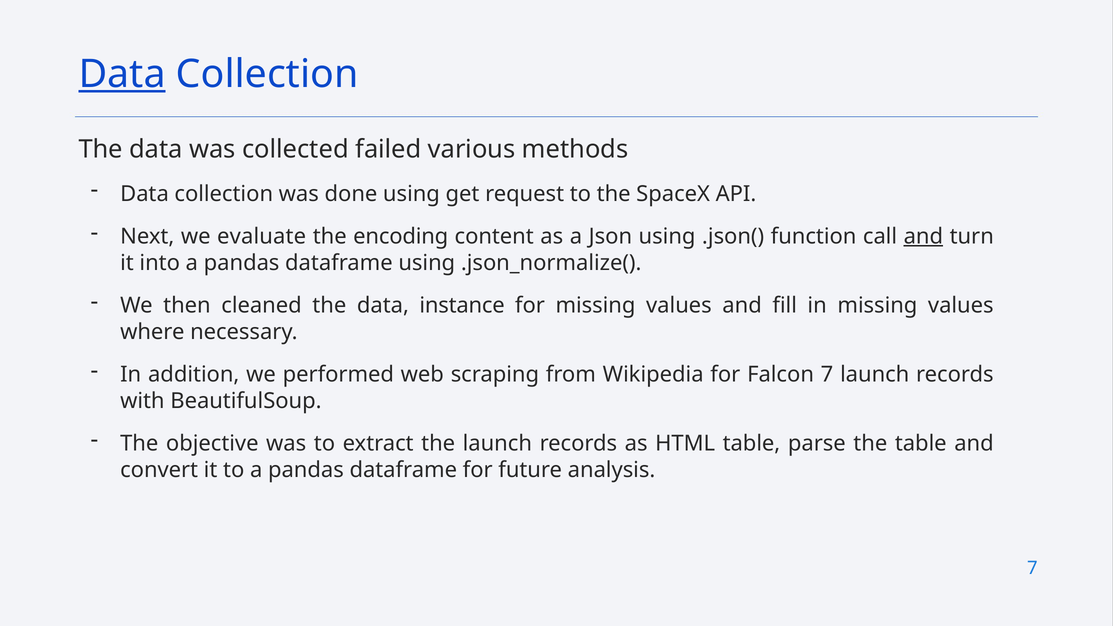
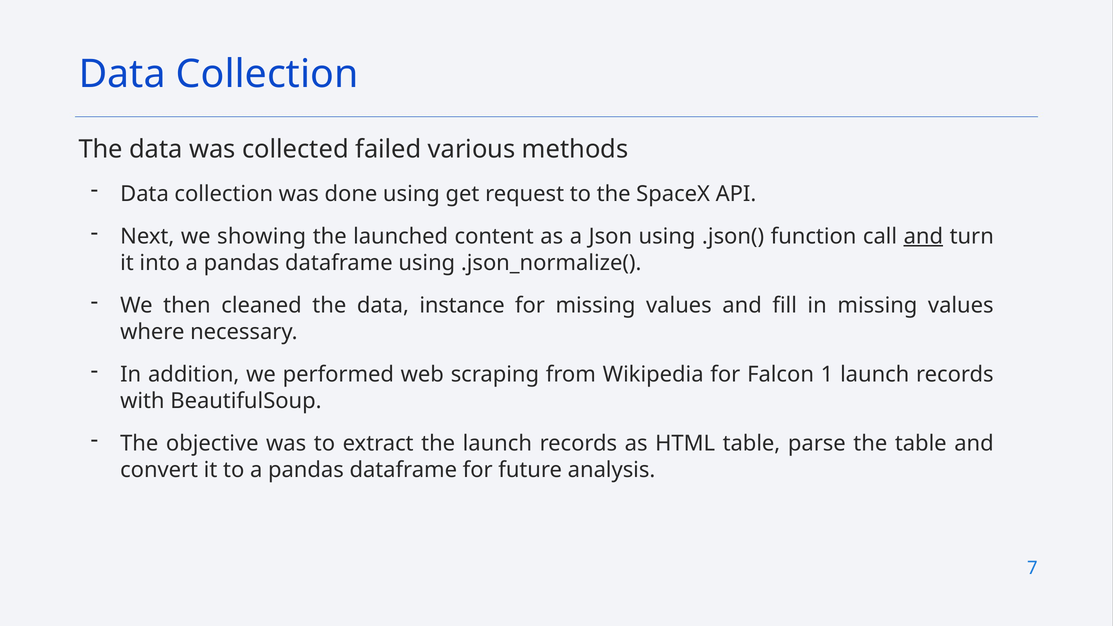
Data underline: present -> none (122, 74)
evaluate: evaluate -> showing (262, 236)
encoding: encoding -> launched (401, 236)
Falcon 7: 7 -> 1 (827, 375)
